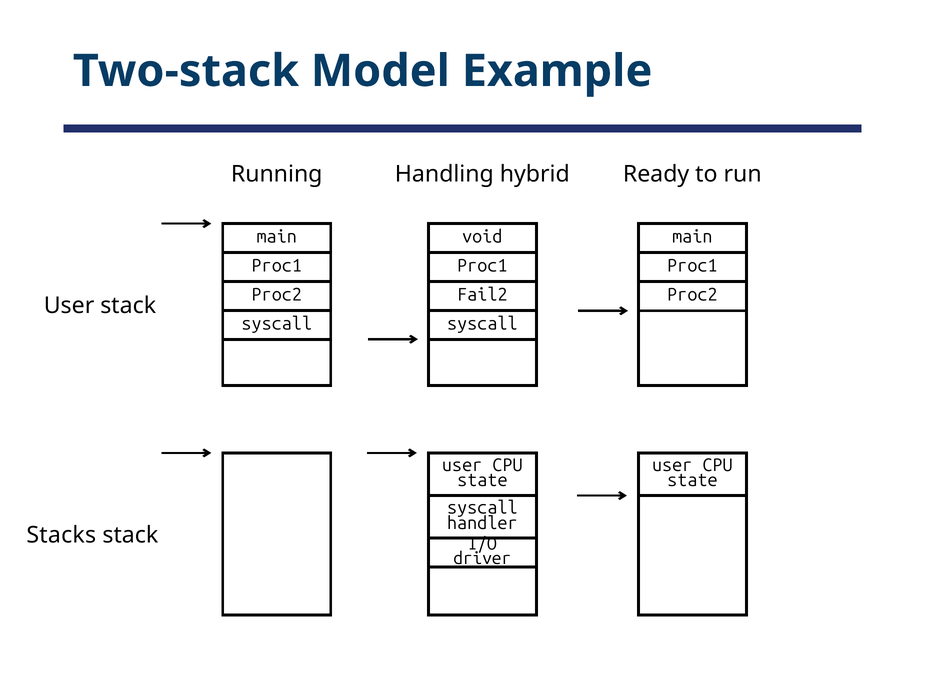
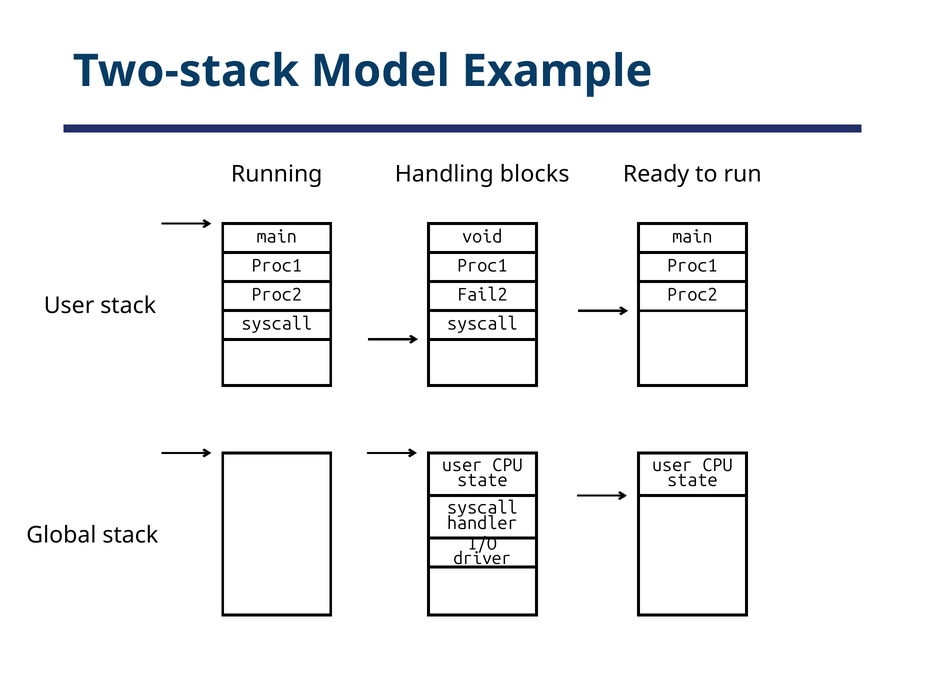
hybrid: hybrid -> blocks (535, 174)
Stacks: Stacks -> Global (61, 535)
